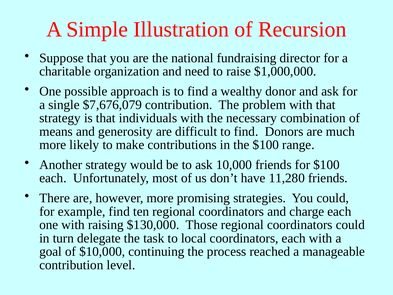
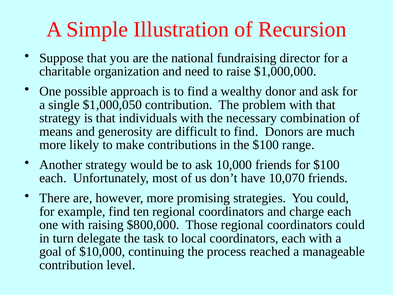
$7,676,079: $7,676,079 -> $1,000,050 (112, 105)
11,280: 11,280 -> 10,070 (287, 178)
$130,000: $130,000 -> $800,000 (153, 225)
